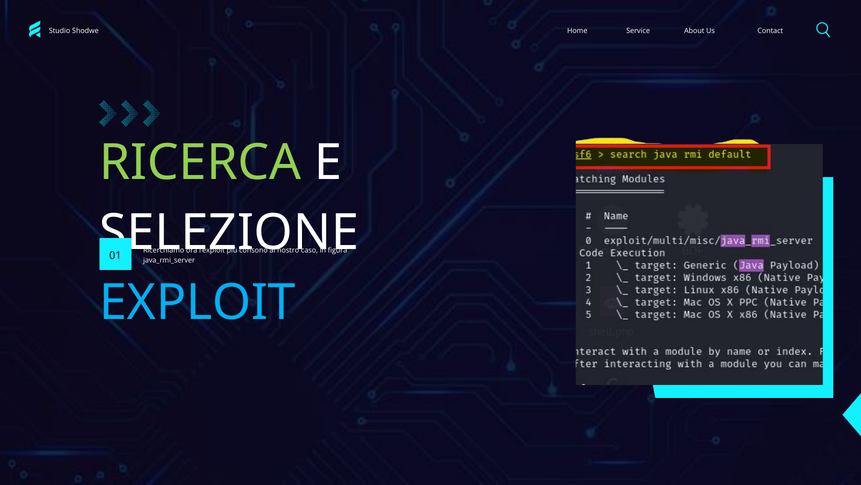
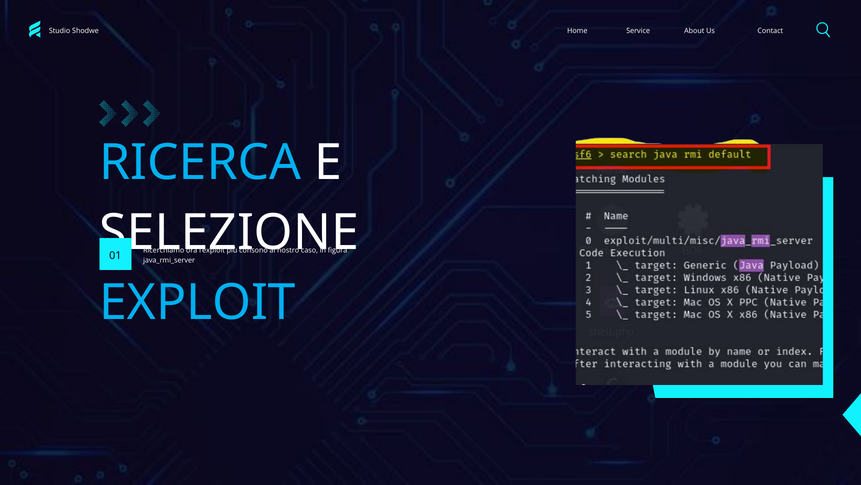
RICERCA colour: light green -> light blue (200, 162)
